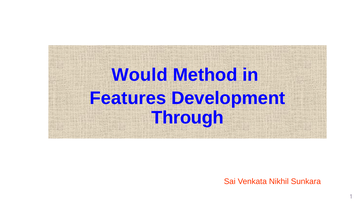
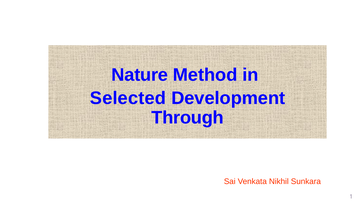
Would: Would -> Nature (140, 75)
Features: Features -> Selected (128, 98)
